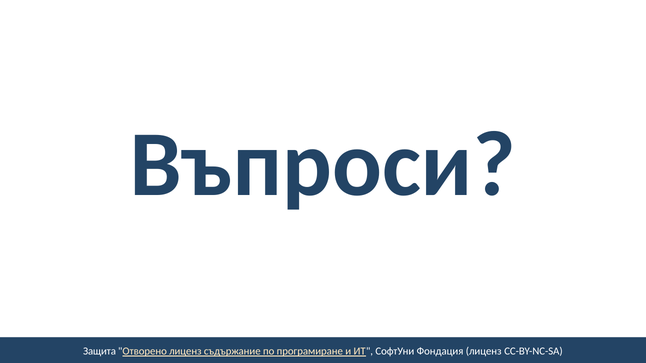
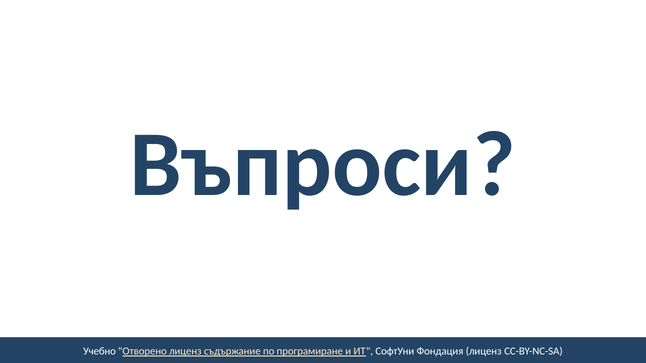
Защита: Защита -> Учебно (100, 352)
